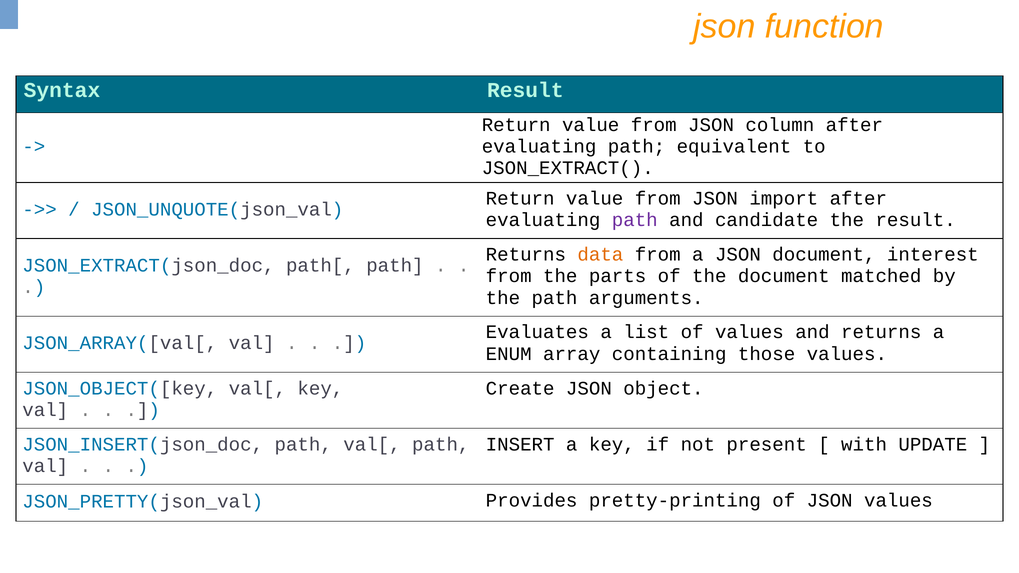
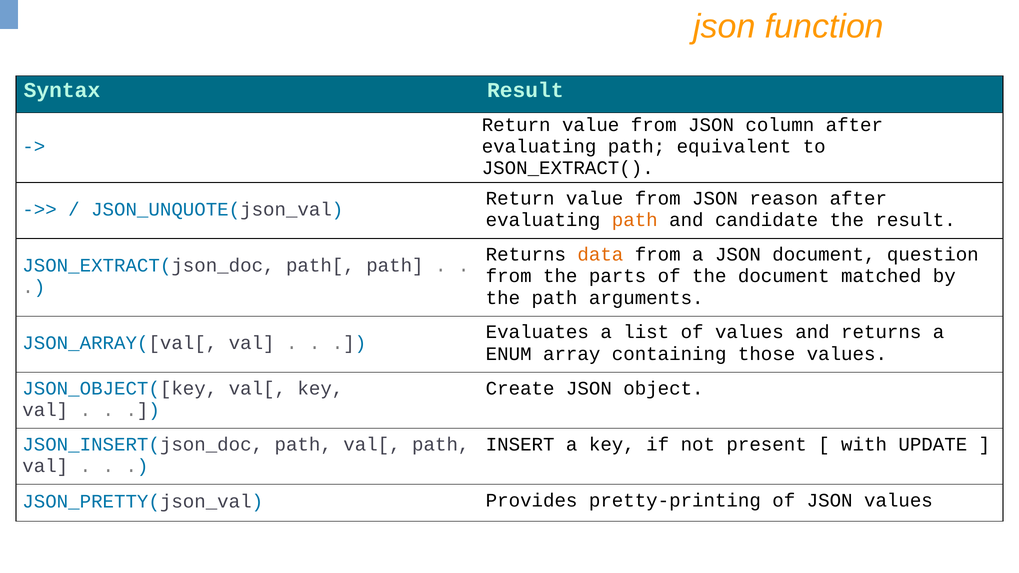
import: import -> reason (784, 199)
path colour: purple -> orange (635, 220)
interest: interest -> question (933, 255)
